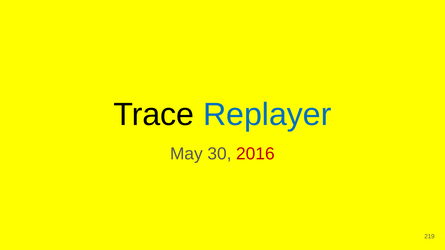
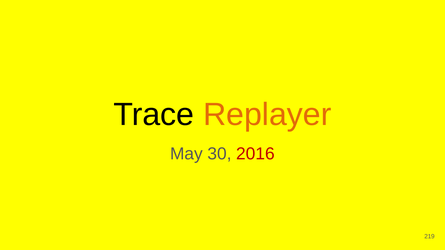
Replayer colour: blue -> orange (267, 115)
